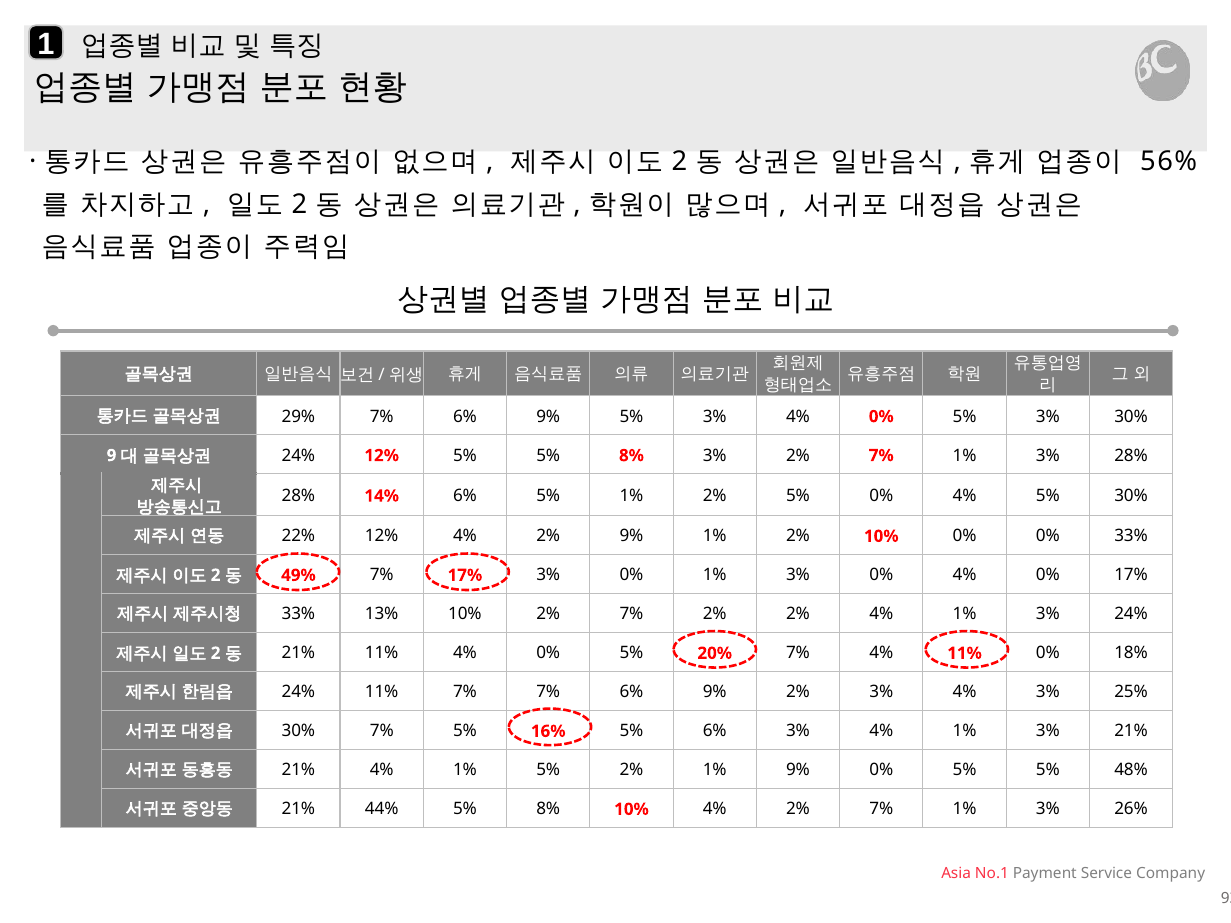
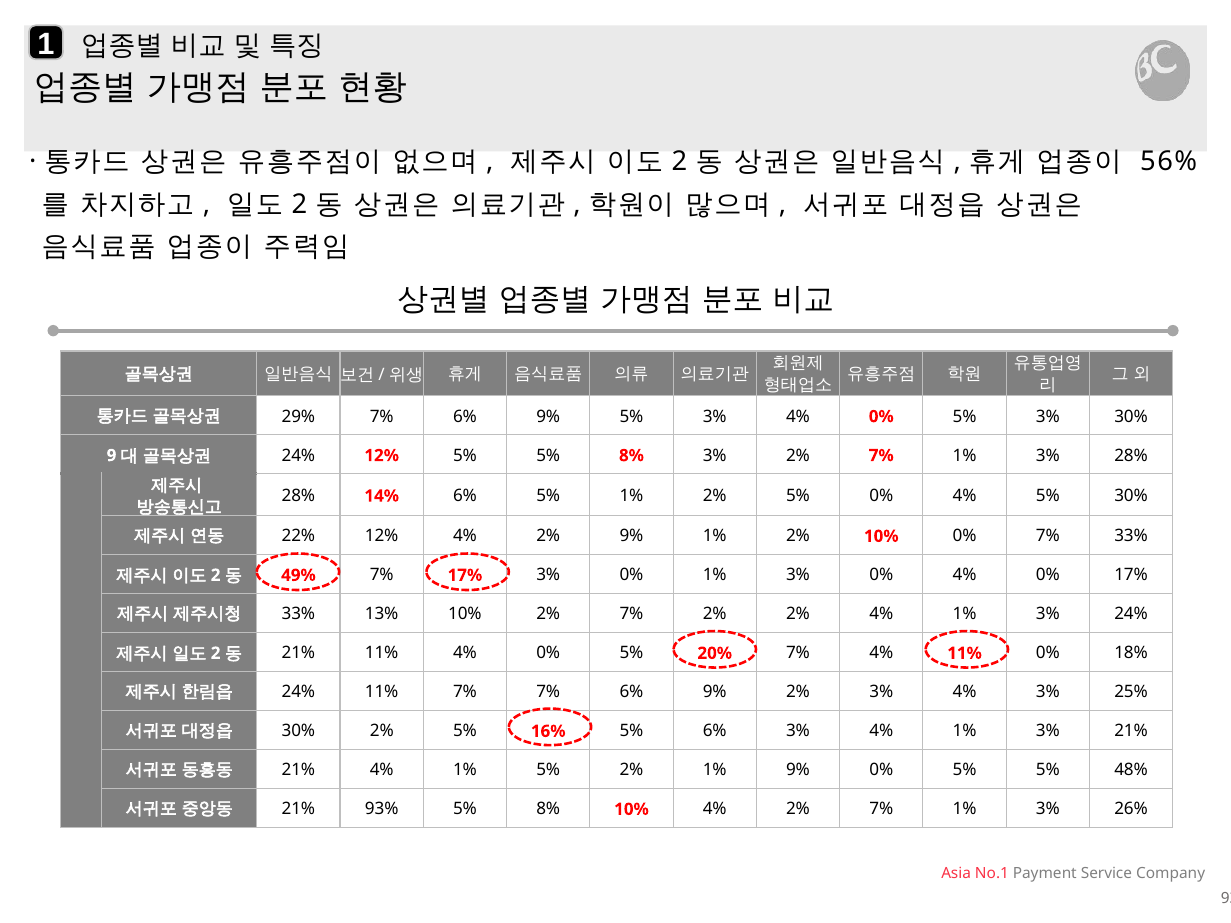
0% 0%: 0% -> 7% (1048, 536)
30% 7%: 7% -> 2% (382, 731)
44%: 44% -> 93% (382, 809)
